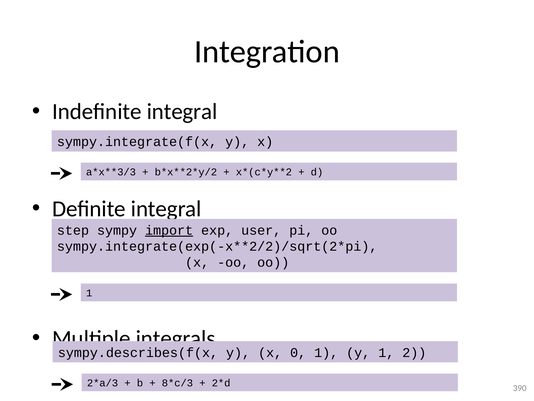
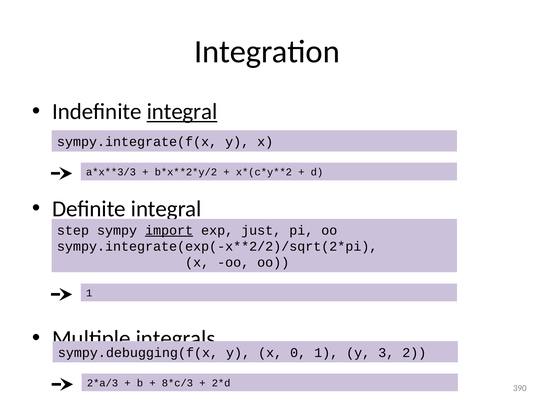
integral underline: none -> present (182, 112)
user: user -> just (261, 230)
sympy.describes(f(x: sympy.describes(f(x -> sympy.debugging(f(x (138, 352)
y 1: 1 -> 3 (386, 352)
